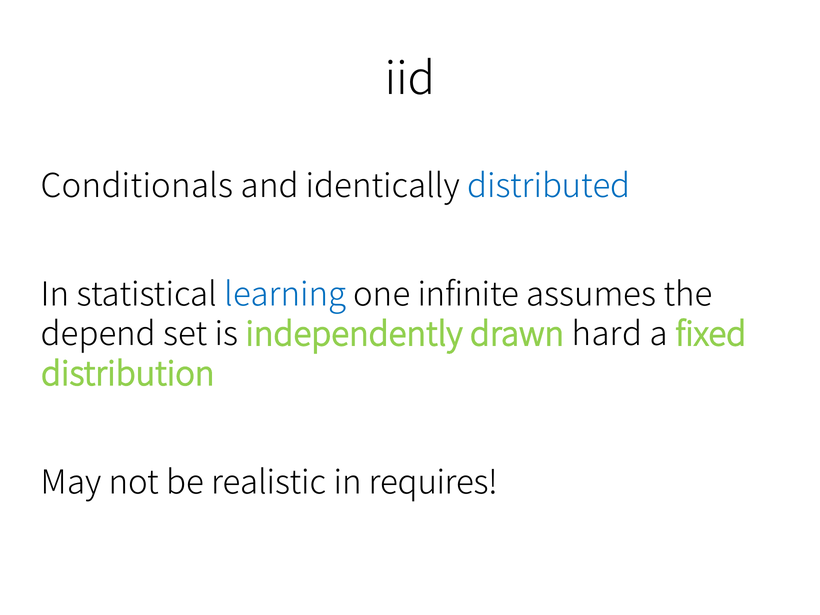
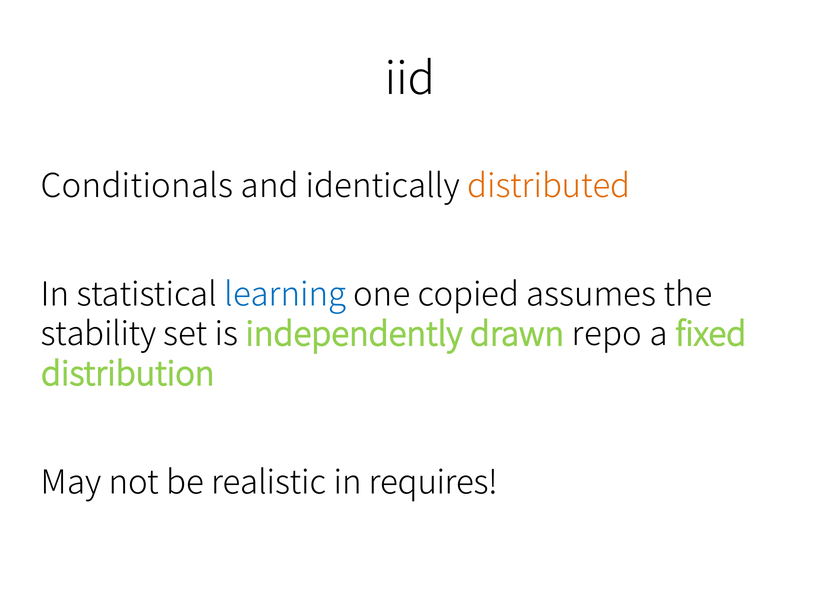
distributed colour: blue -> orange (549, 186)
infinite: infinite -> copied (468, 295)
depend: depend -> stability (99, 334)
hard: hard -> repo (607, 334)
